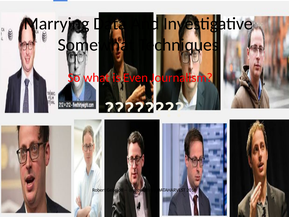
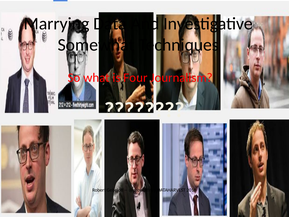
Even: Even -> Four (135, 78)
